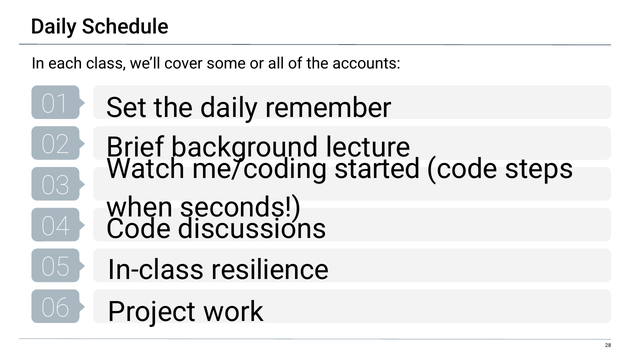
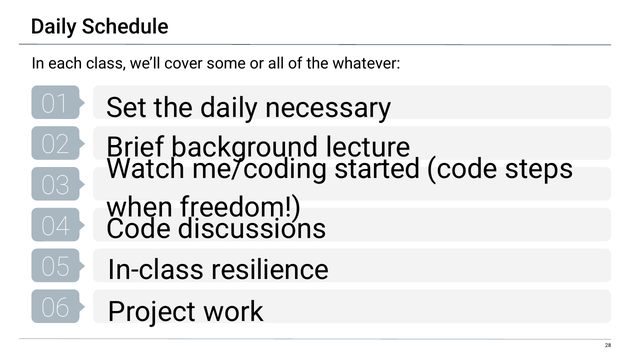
accounts: accounts -> whatever (366, 63)
remember: remember -> necessary (328, 108)
seconds: seconds -> freedom (241, 207)
